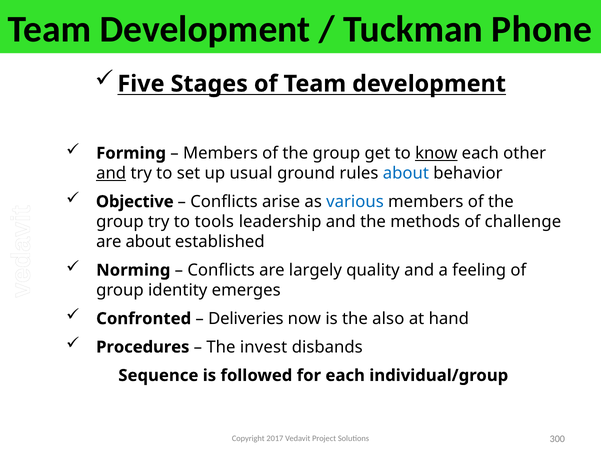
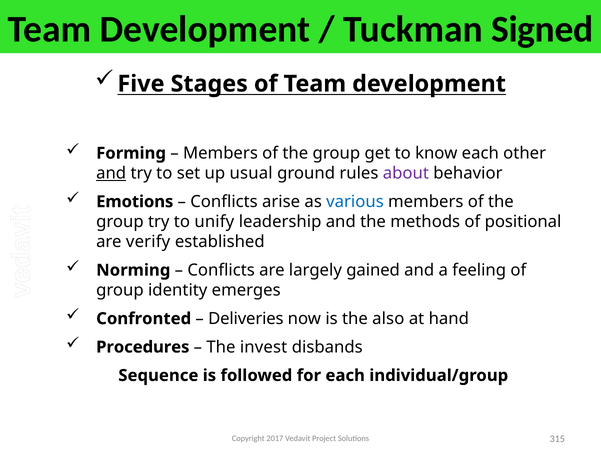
Phone: Phone -> Signed (542, 29)
know underline: present -> none (436, 153)
about colour: blue -> purple (406, 173)
Objective: Objective -> Emotions (135, 202)
tools: tools -> unify (214, 222)
challenge: challenge -> positional (523, 222)
are about: about -> verify (148, 242)
quality: quality -> gained (373, 270)
300: 300 -> 315 (557, 438)
